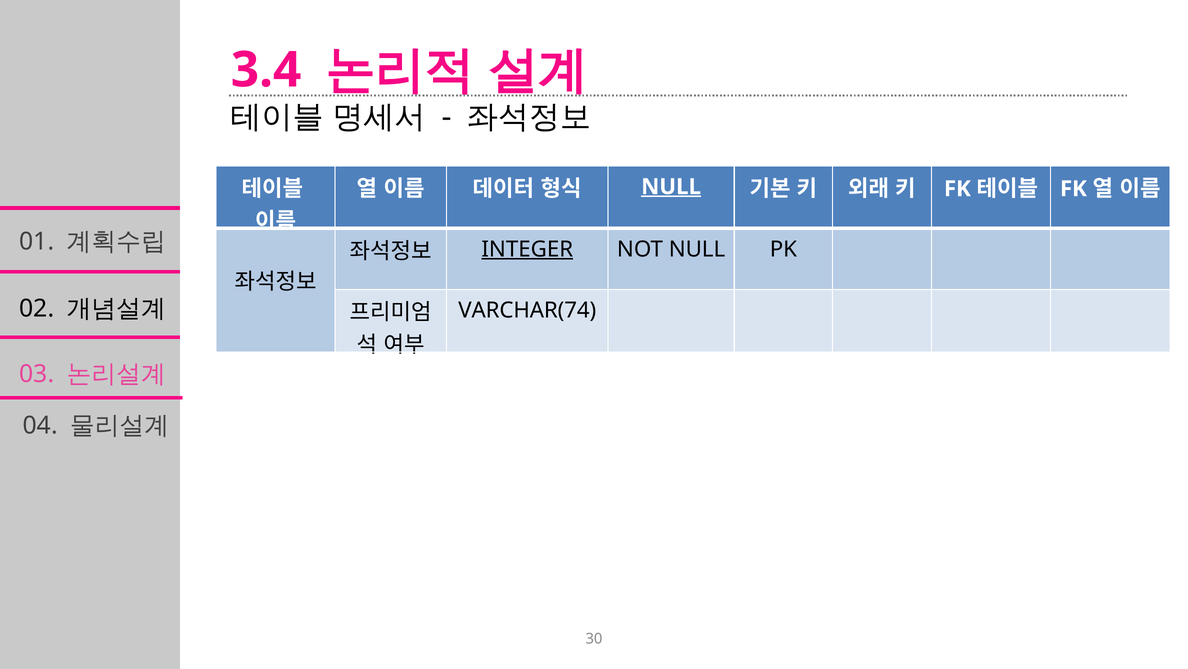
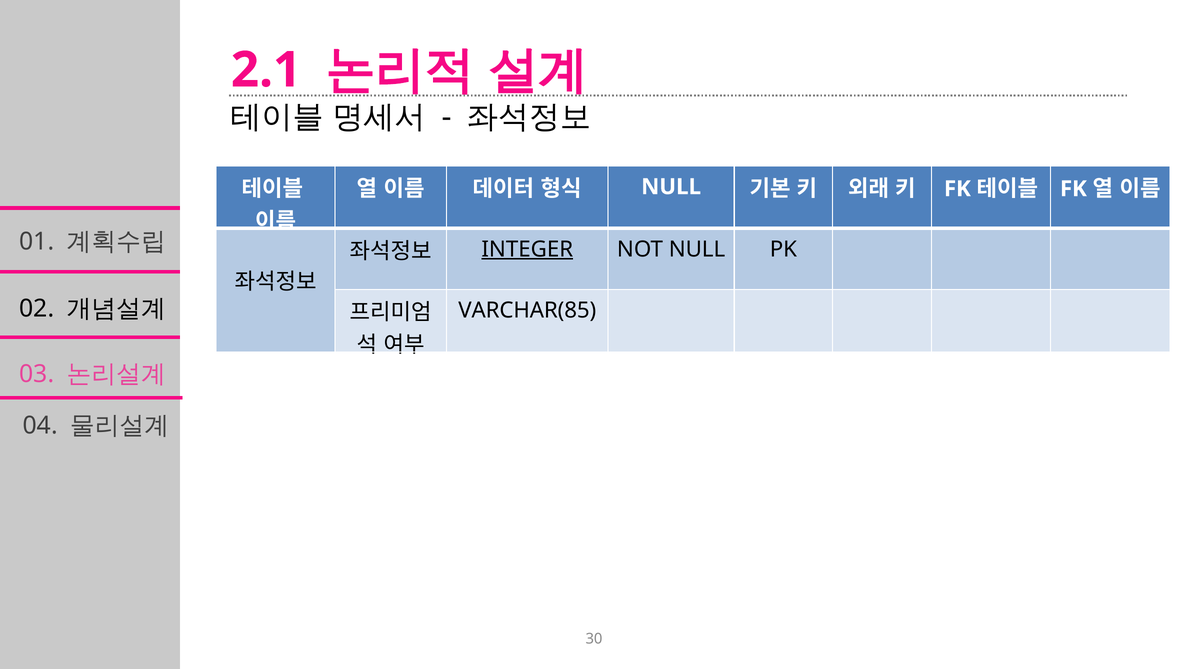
3.4: 3.4 -> 2.1 (266, 70)
NULL underline: present -> none (671, 187)
VARCHAR(74: VARCHAR(74 -> VARCHAR(85 (527, 310)
